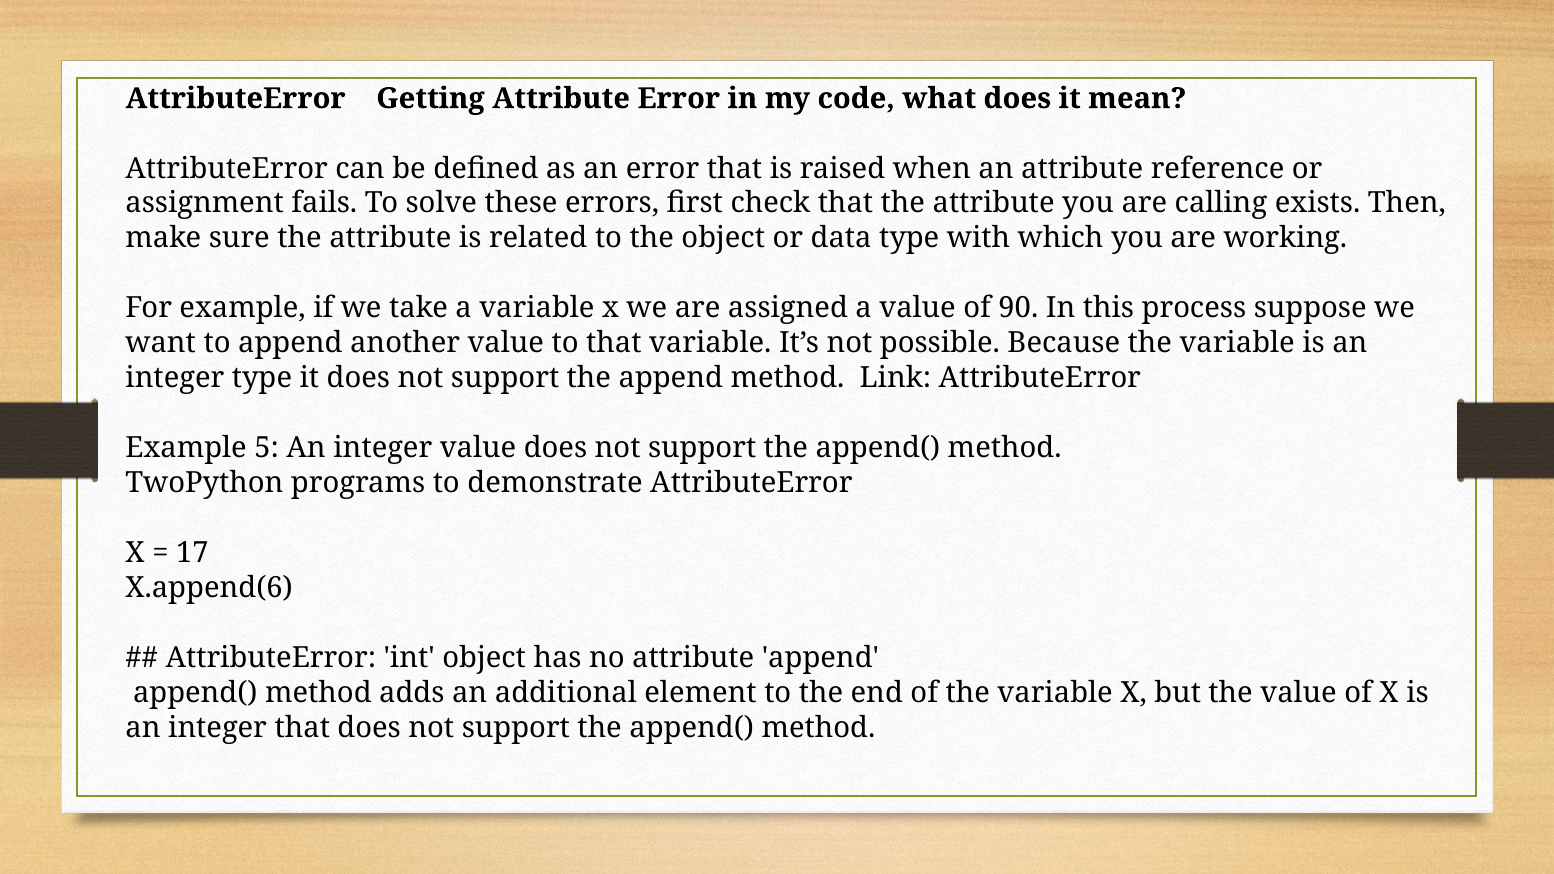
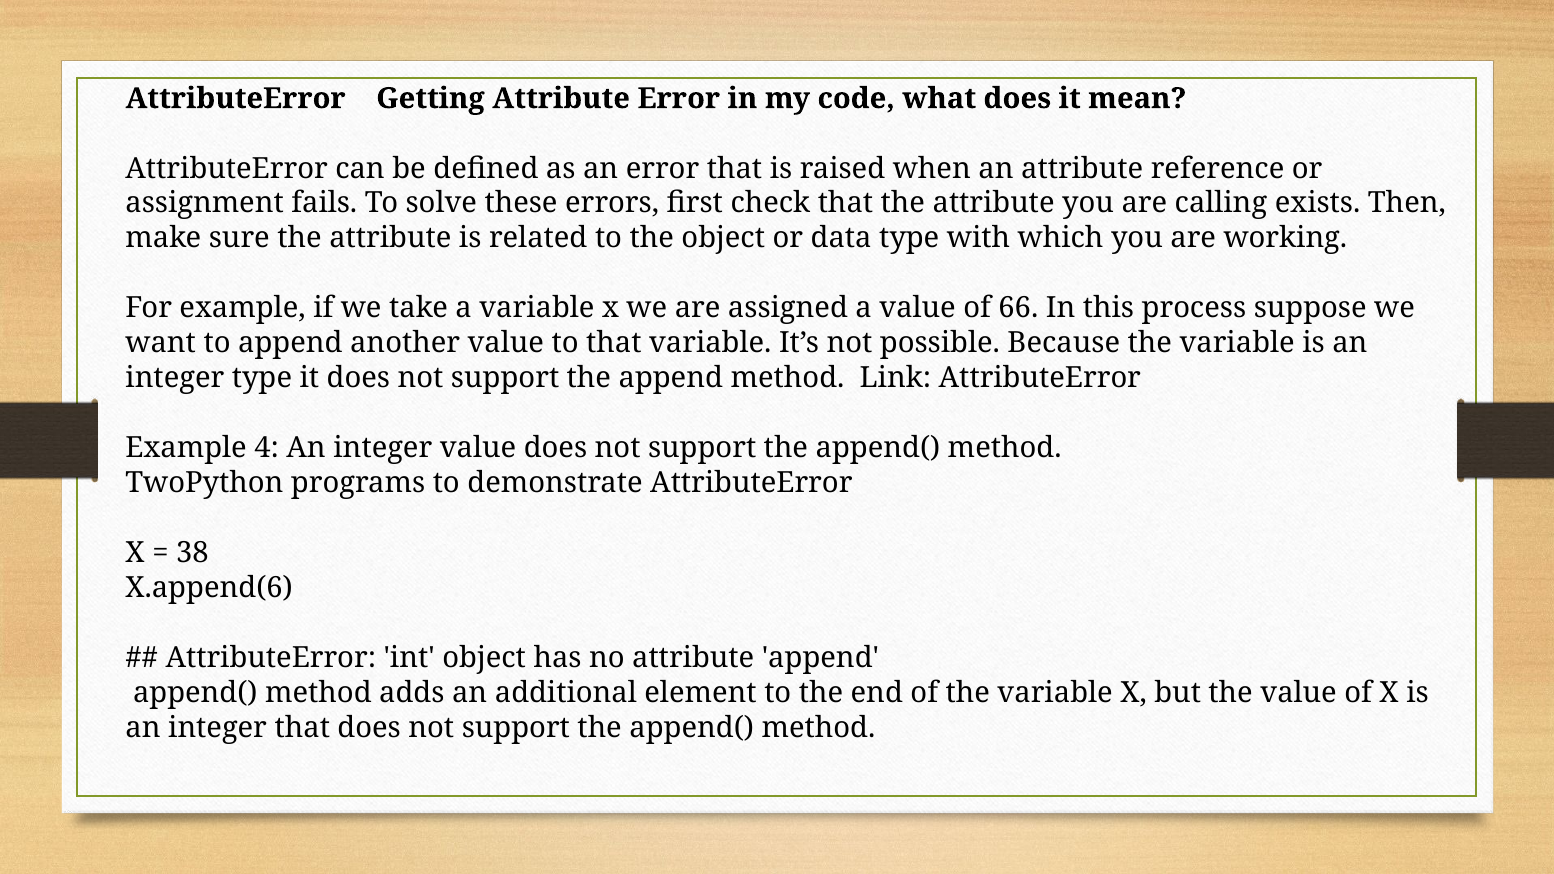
90: 90 -> 66 (1018, 308)
5: 5 -> 4 (267, 448)
17: 17 -> 38 (192, 553)
